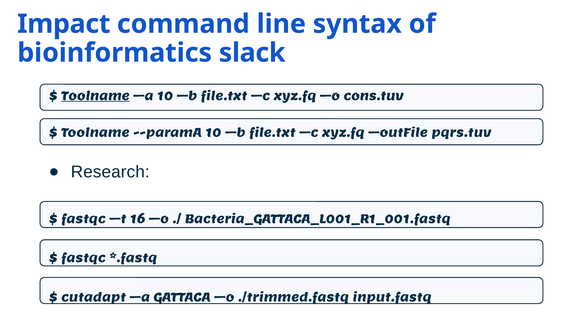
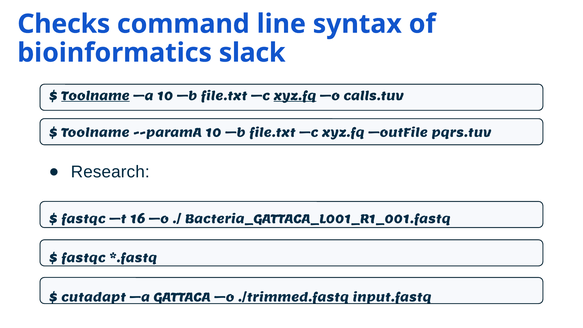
Impact: Impact -> Checks (64, 24)
xyz.fq underline: none -> present (295, 96)
cons.tuv: cons.tuv -> calls.tuv (374, 96)
